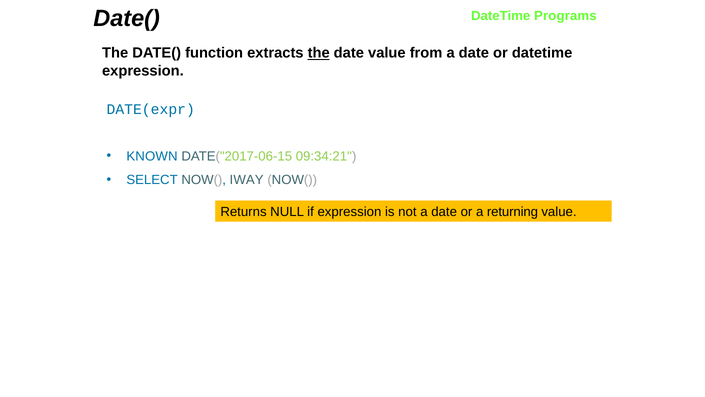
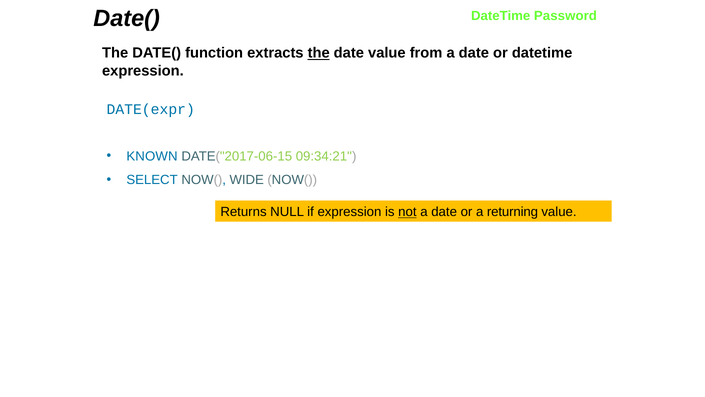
Programs: Programs -> Password (565, 16)
IWAY: IWAY -> WIDE (247, 180)
not underline: none -> present (407, 212)
